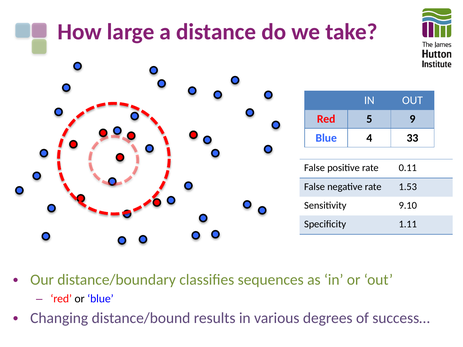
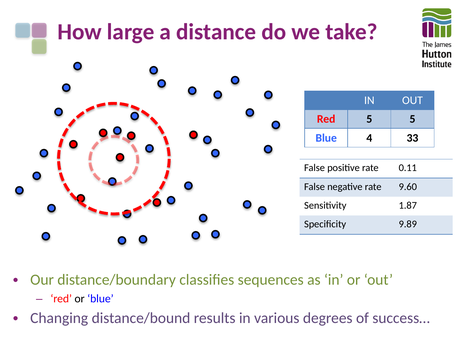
5 9: 9 -> 5 (413, 119)
1.53: 1.53 -> 9.60 (408, 187)
9.10: 9.10 -> 1.87 (408, 206)
1.11: 1.11 -> 9.89 (408, 224)
